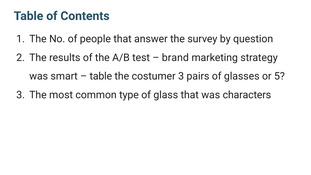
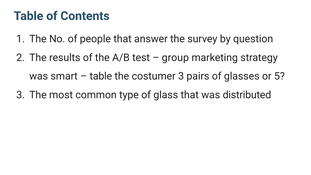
brand: brand -> group (175, 58)
characters: characters -> distributed (247, 95)
